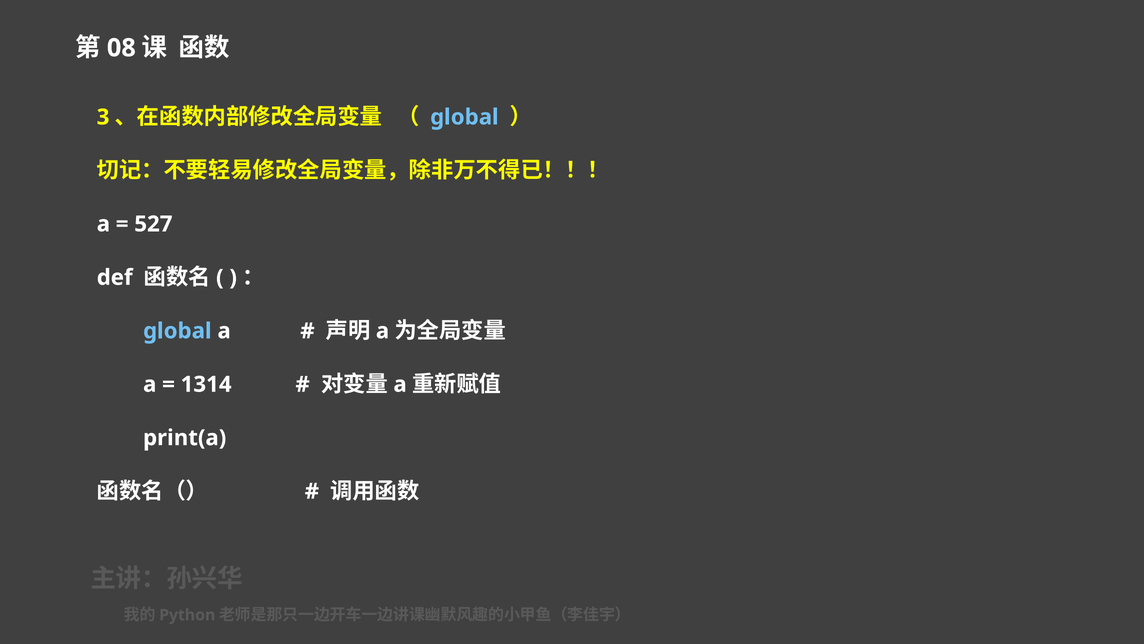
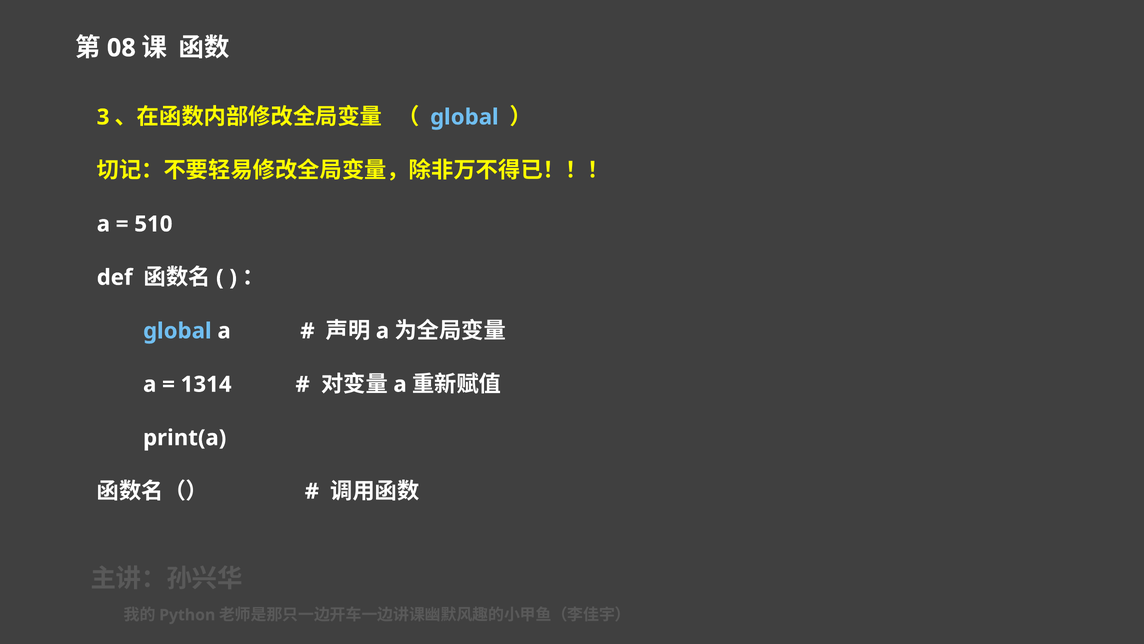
527: 527 -> 510 (153, 224)
